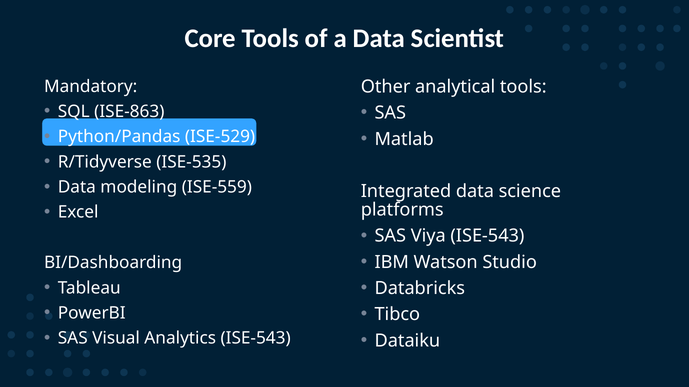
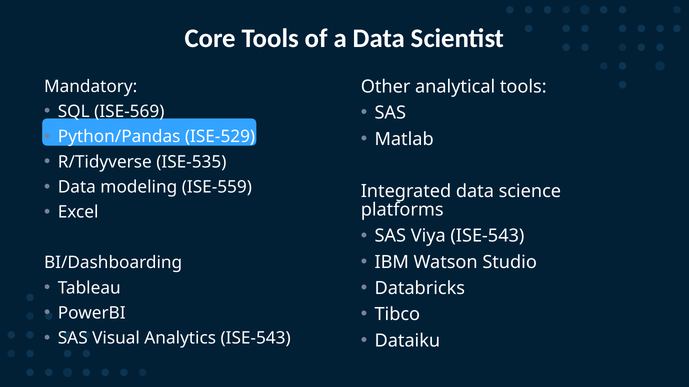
ISE-863: ISE-863 -> ISE-569 (129, 112)
